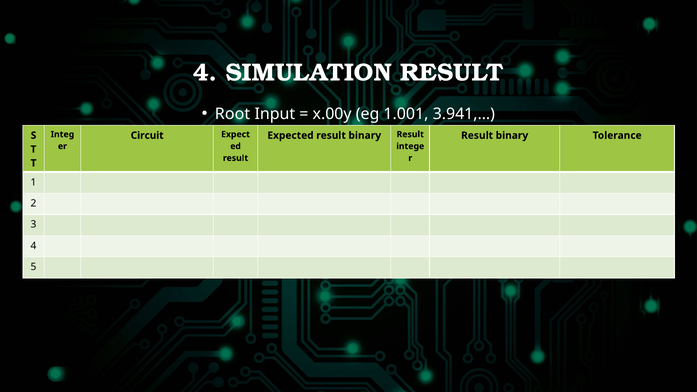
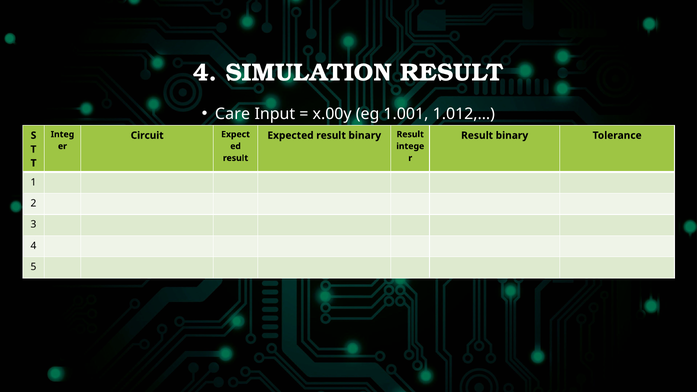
Root: Root -> Care (233, 114)
3.941,…: 3.941,… -> 1.012,… (464, 114)
